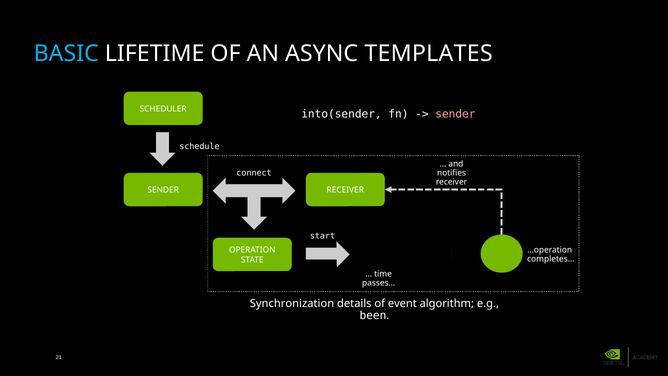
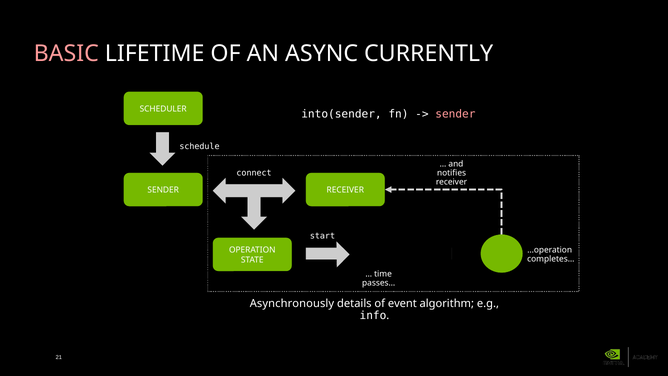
BASIC colour: light blue -> pink (66, 53)
TEMPLATES: TEMPLATES -> CURRENTLY (429, 53)
Synchronization: Synchronization -> Asynchronously (292, 303)
been: been -> info (373, 315)
